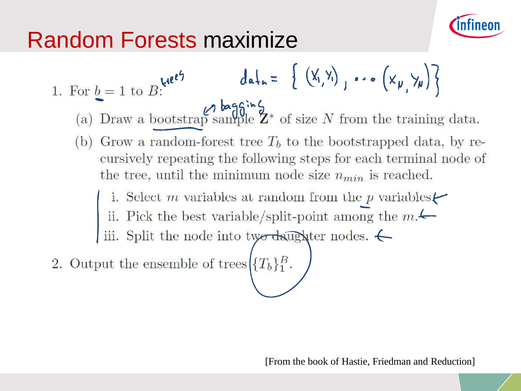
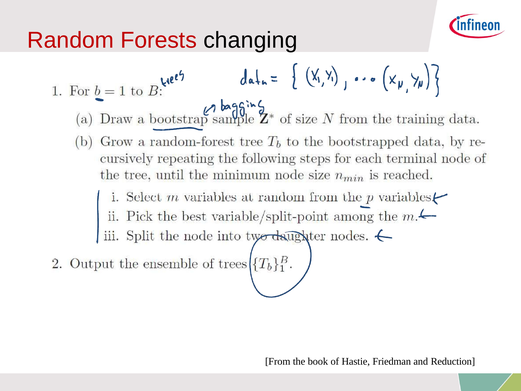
maximize: maximize -> changing (250, 40)
